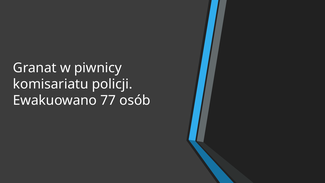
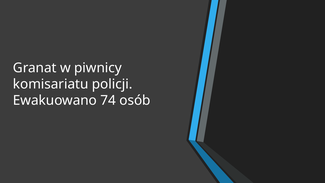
77: 77 -> 74 (108, 100)
